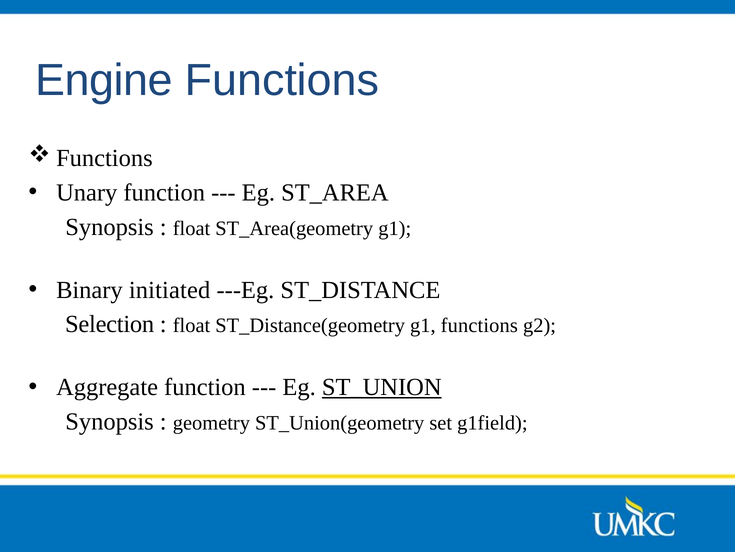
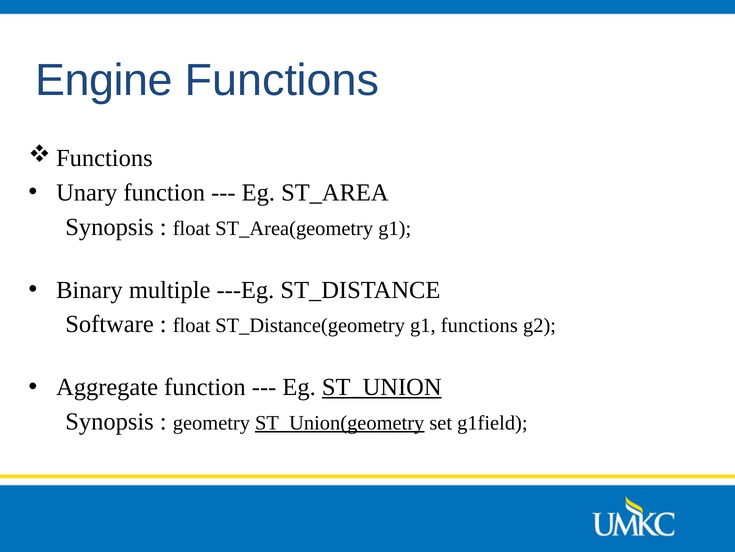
initiated: initiated -> multiple (170, 290)
Selection: Selection -> Software (110, 324)
ST_Union(geometry underline: none -> present (340, 422)
